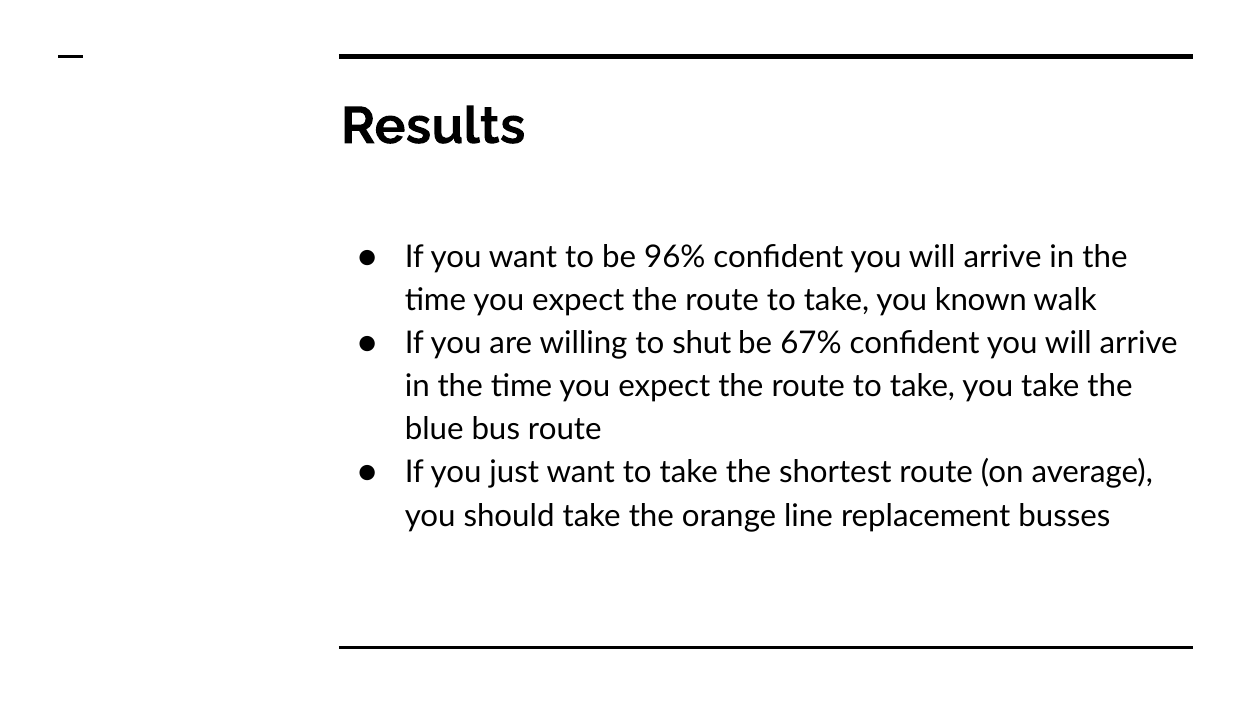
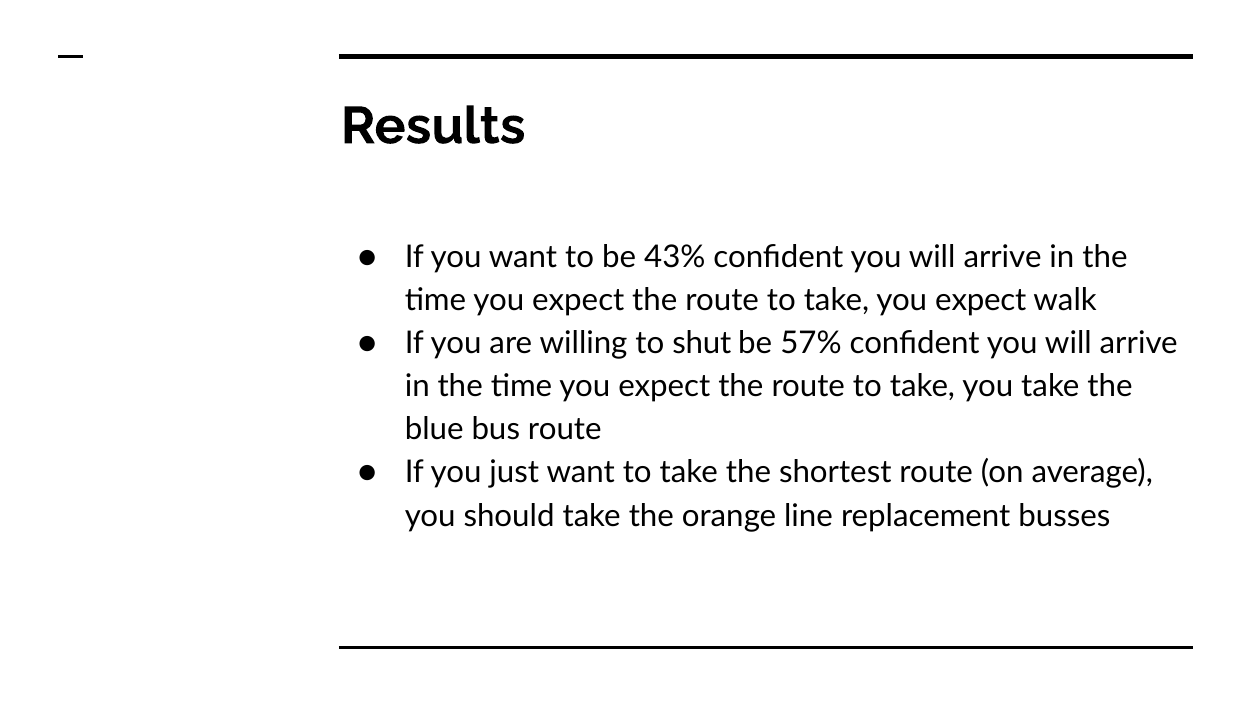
96%: 96% -> 43% (675, 257)
take you known: known -> expect (981, 301)
67%: 67% -> 57% (811, 344)
